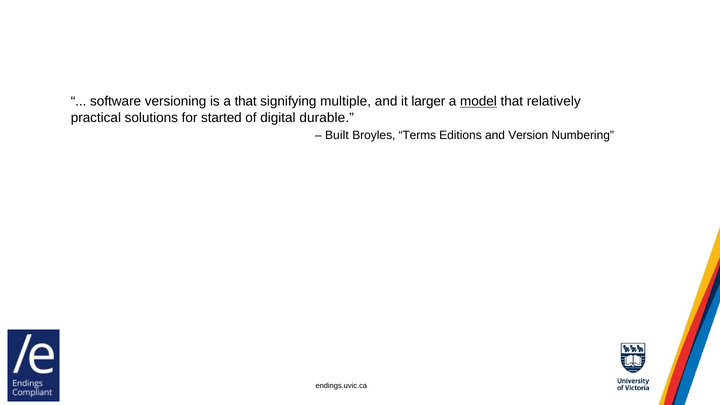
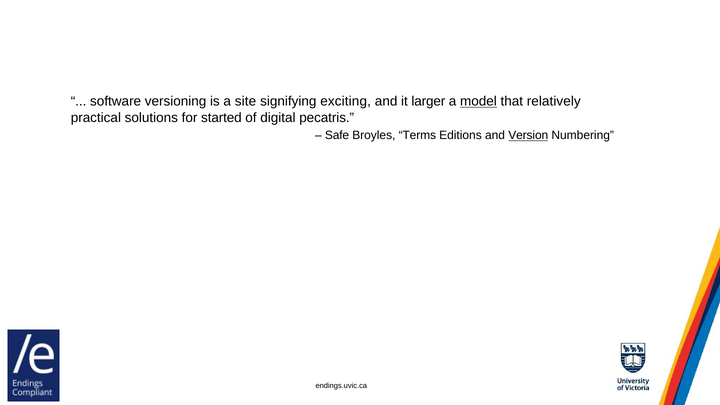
a that: that -> site (246, 101)
multiple: multiple -> exciting (346, 101)
durable: durable -> pecatris (327, 118)
Built: Built -> Safe (337, 136)
Version underline: none -> present (528, 136)
